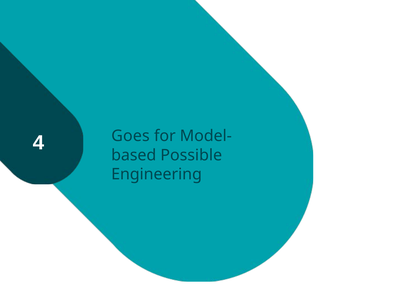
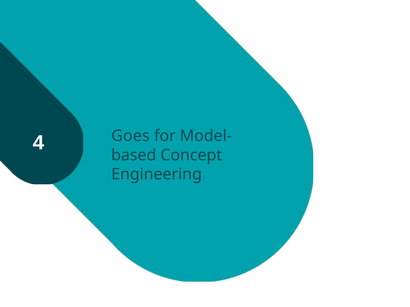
Possible: Possible -> Concept (191, 155)
